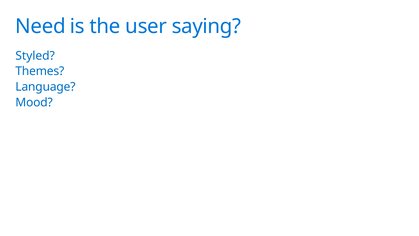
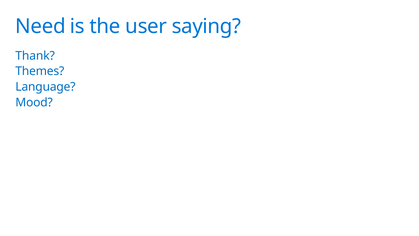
Styled: Styled -> Thank (35, 56)
